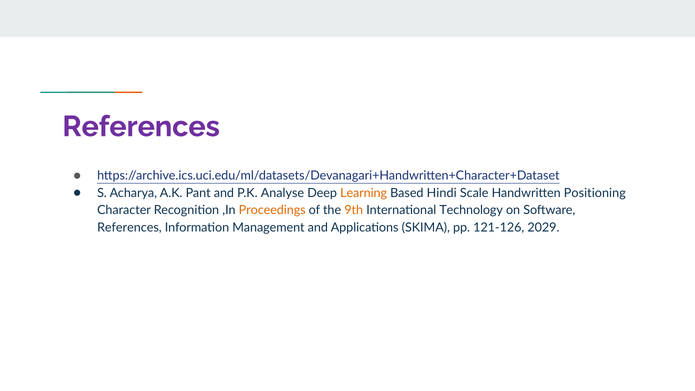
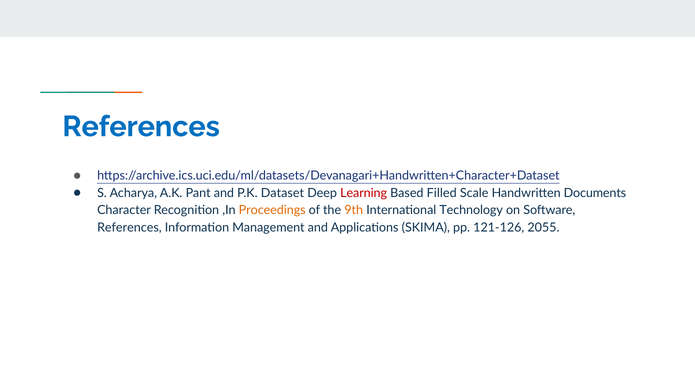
References colour: purple -> blue (141, 127)
Analyse: Analyse -> Dataset (282, 193)
Learning colour: orange -> red (364, 193)
Hindi: Hindi -> Filled (442, 193)
Positioning: Positioning -> Documents (595, 193)
2029: 2029 -> 2055 (543, 228)
